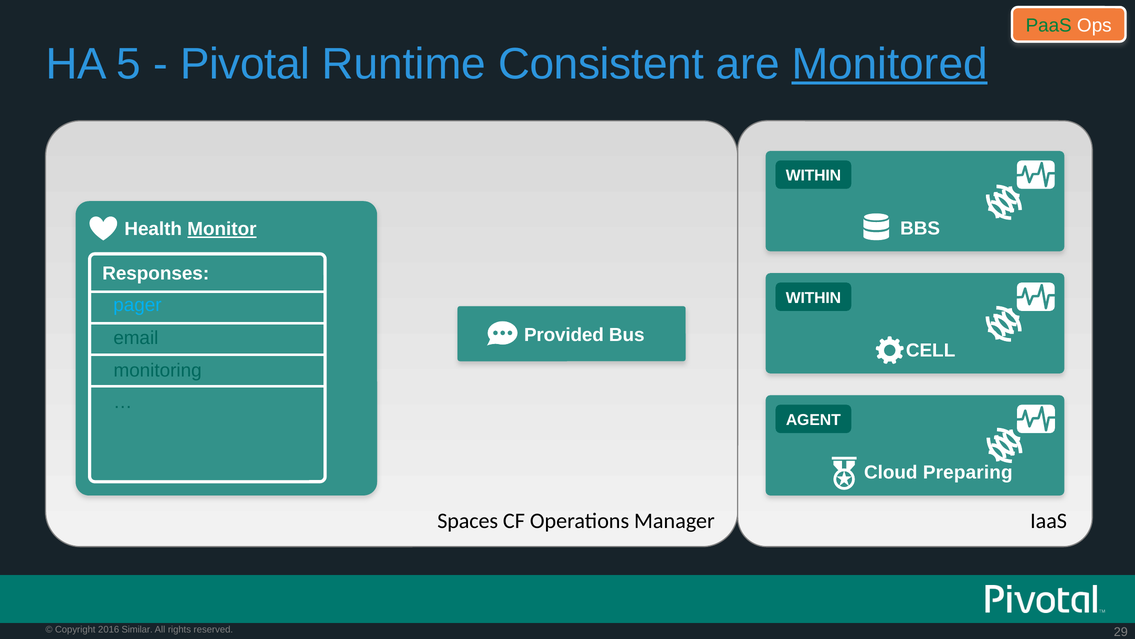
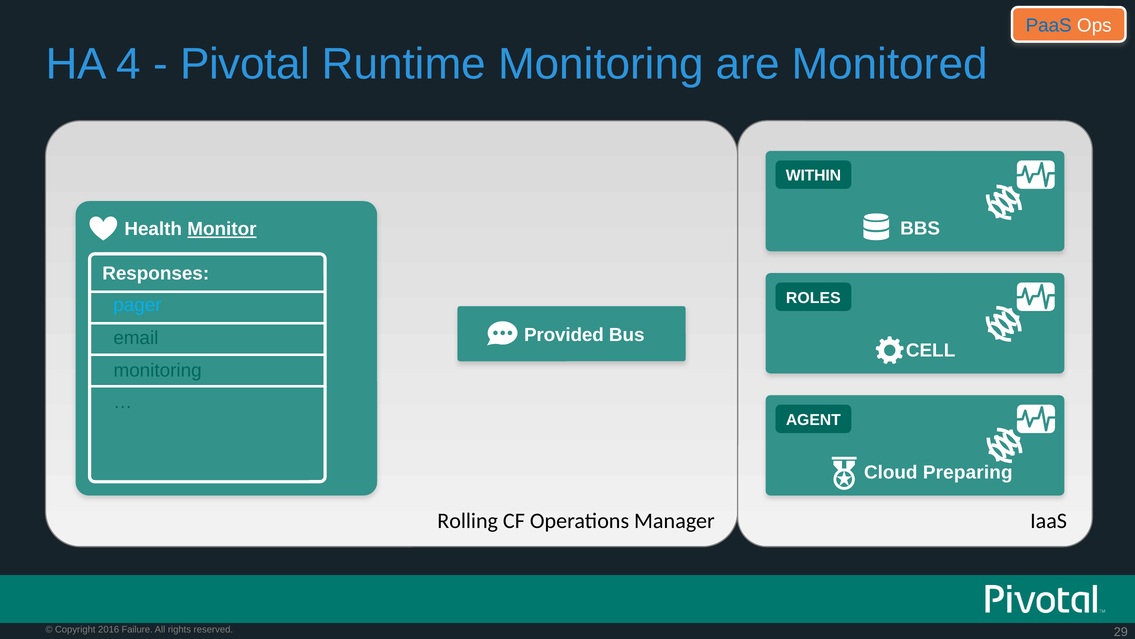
PaaS colour: green -> blue (1049, 26)
5: 5 -> 4 (129, 64)
Runtime Consistent: Consistent -> Monitoring (601, 64)
Monitored underline: present -> none (890, 64)
WITHIN: WITHIN -> ROLES (813, 298)
Spaces: Spaces -> Rolling (468, 521)
Similar: Similar -> Failure (137, 629)
